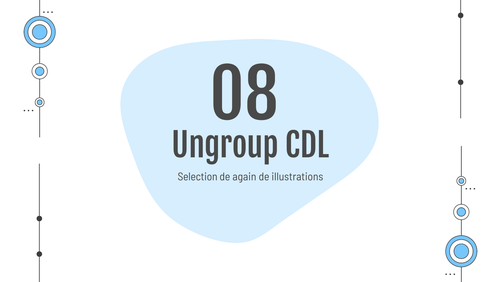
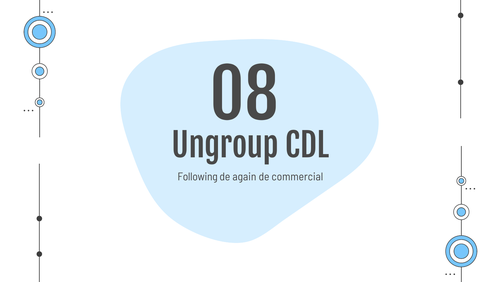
Selection: Selection -> Following (198, 177)
illustrations: illustrations -> commercial (297, 177)
